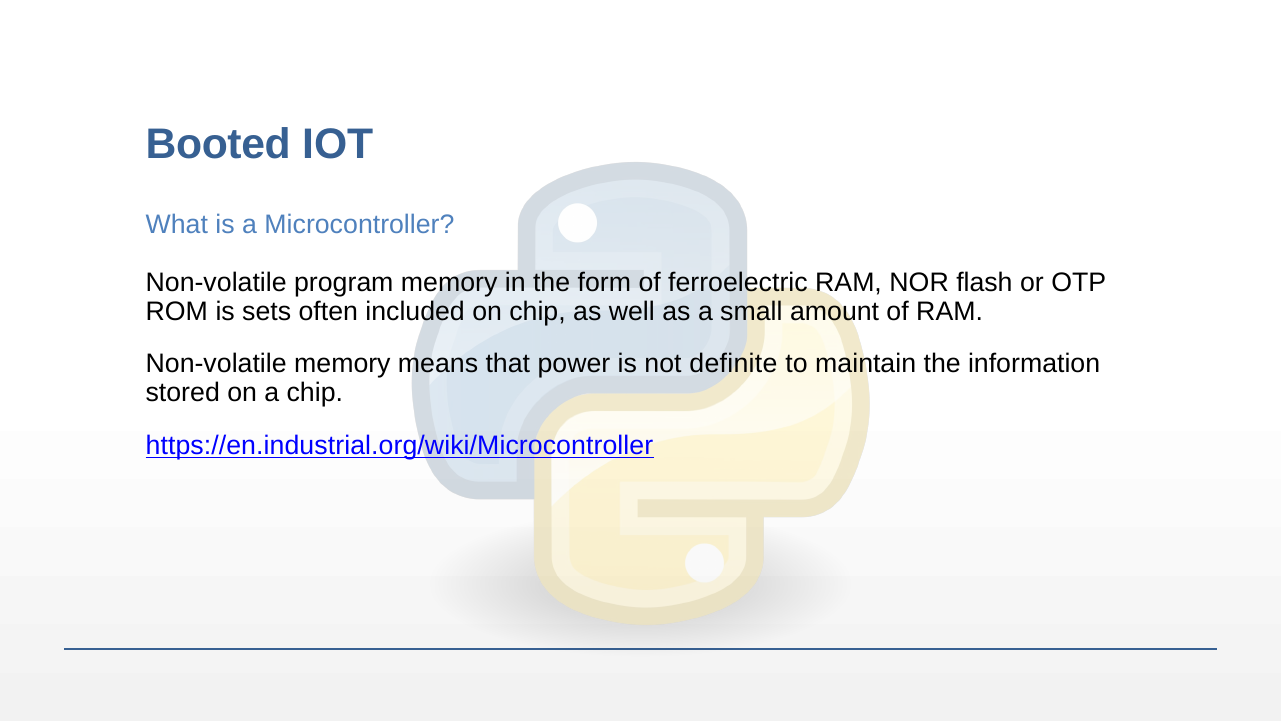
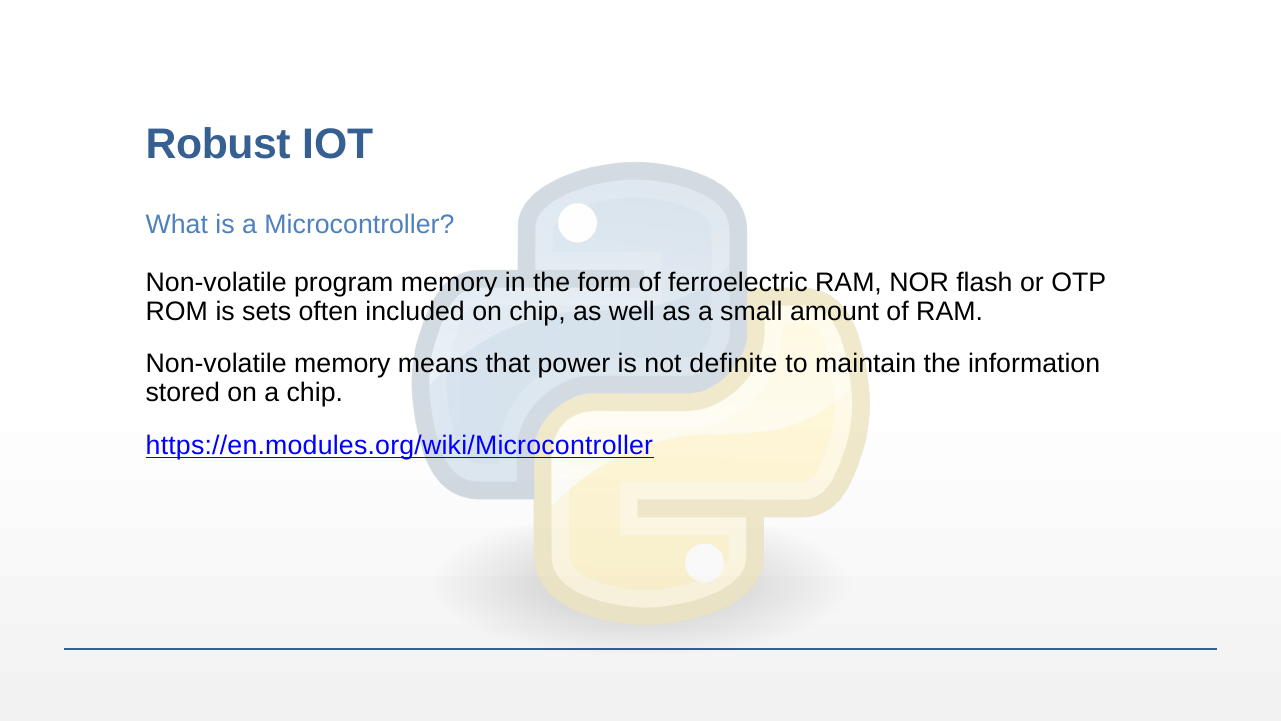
Booted: Booted -> Robust (218, 145)
https://en.industrial.org/wiki/Microcontroller: https://en.industrial.org/wiki/Microcontroller -> https://en.modules.org/wiki/Microcontroller (399, 446)
